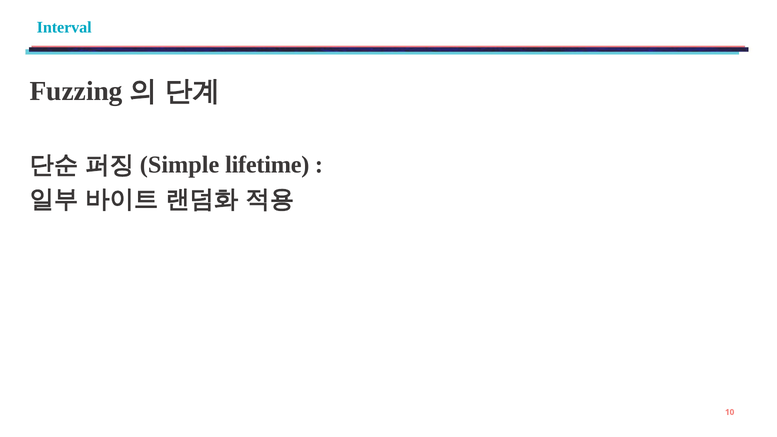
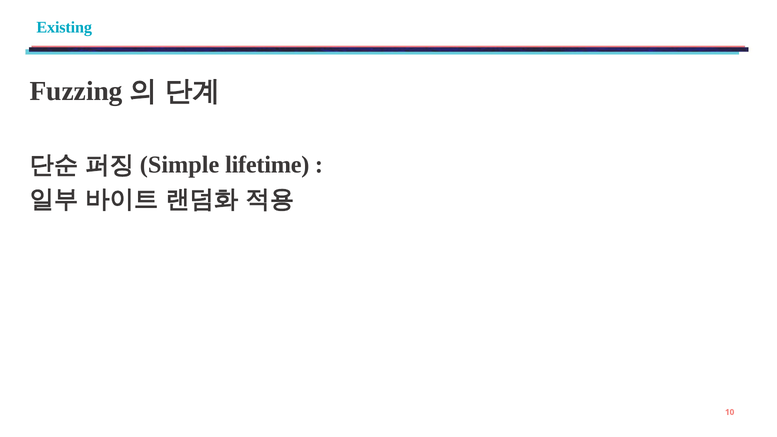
Interval: Interval -> Existing (64, 27)
